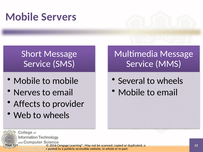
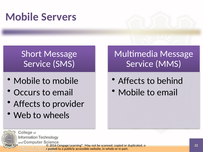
Several: Several -> Affects (131, 81)
wheels: wheels -> behind (170, 81)
Nerves: Nerves -> Occurs (27, 93)
